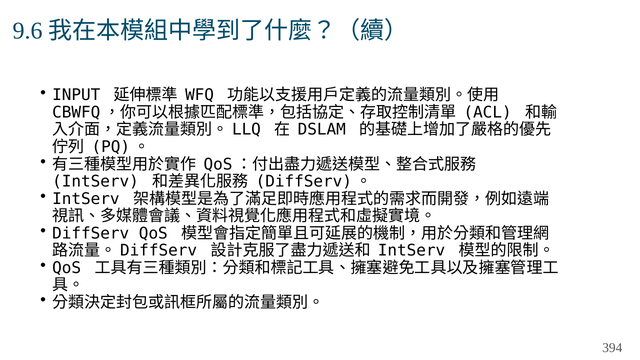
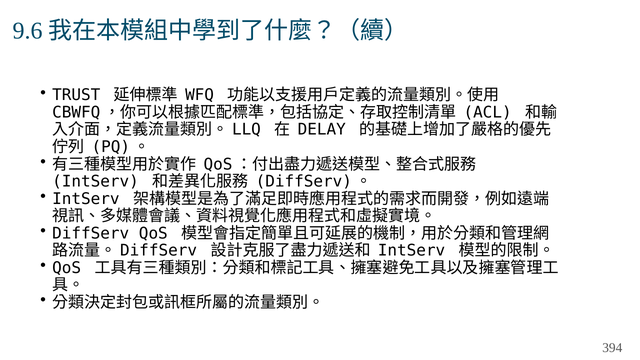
INPUT: INPUT -> TRUST (76, 95)
DSLAM: DSLAM -> DELAY (322, 130)
